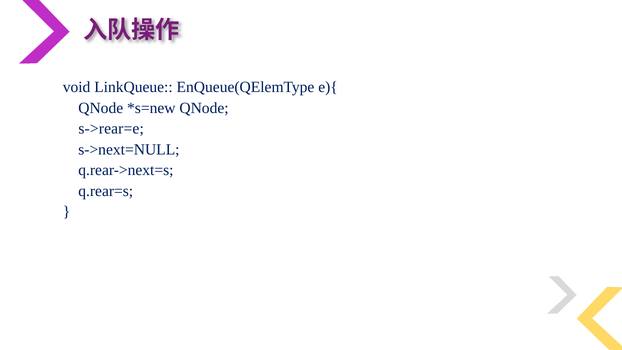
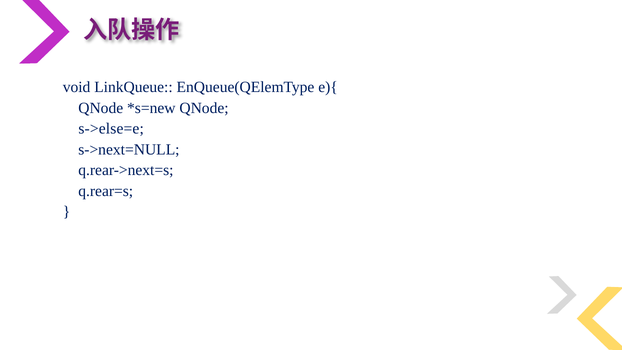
s->rear=e: s->rear=e -> s->else=e (111, 129)
